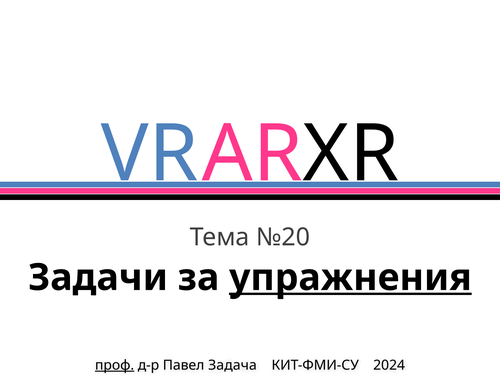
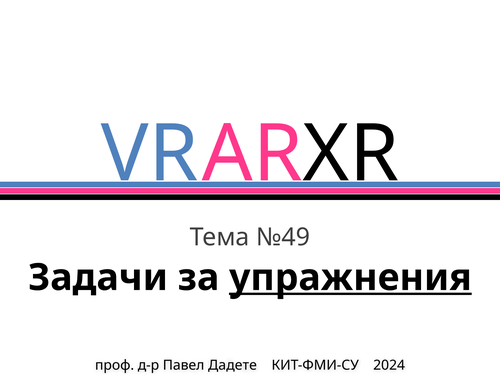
№20: №20 -> №49 (283, 237)
проф underline: present -> none (115, 365)
Задача: Задача -> Дадете (233, 365)
